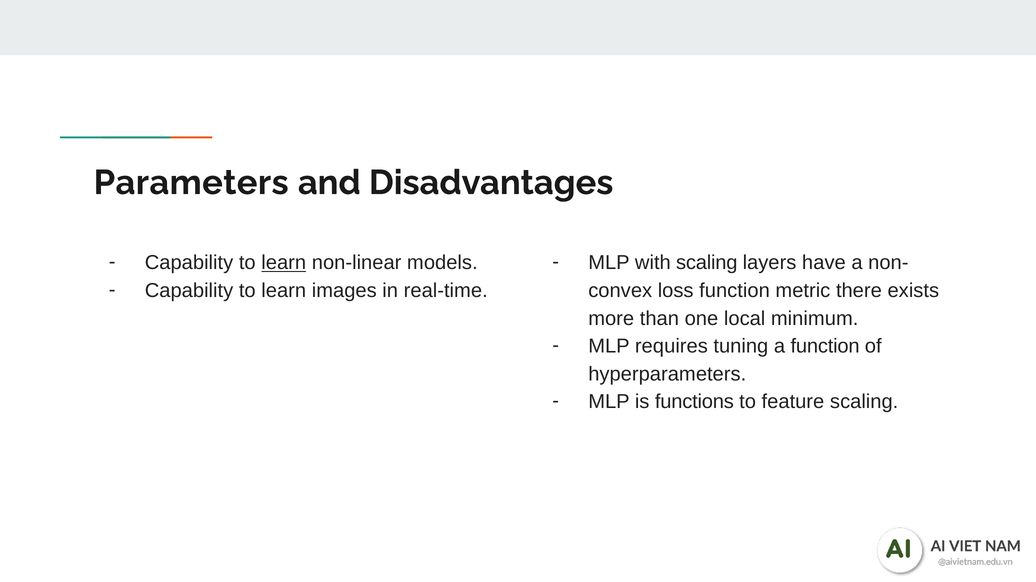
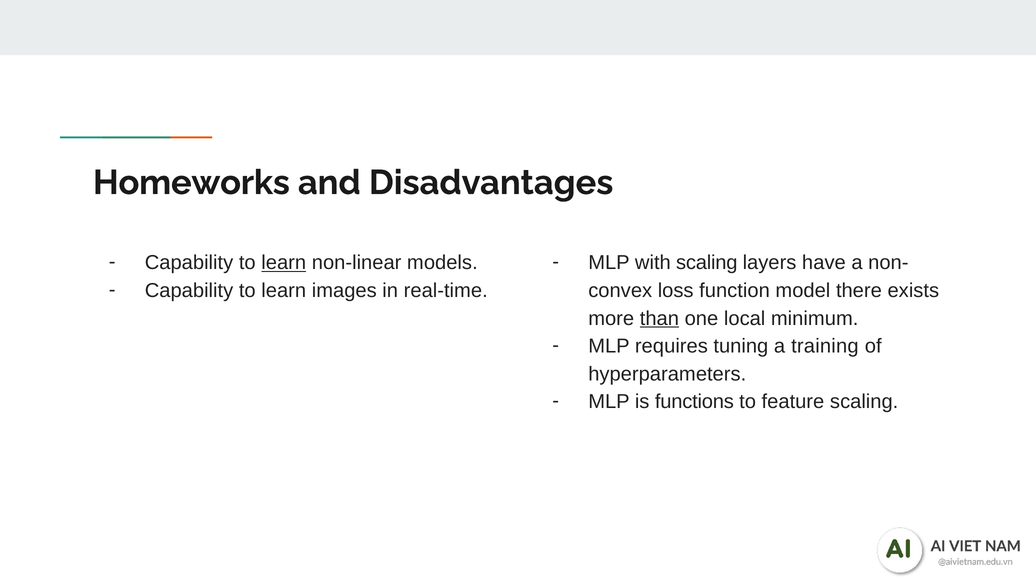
Parameters: Parameters -> Homeworks (191, 183)
metric: metric -> model (803, 291)
than underline: none -> present (659, 319)
a function: function -> training (825, 347)
